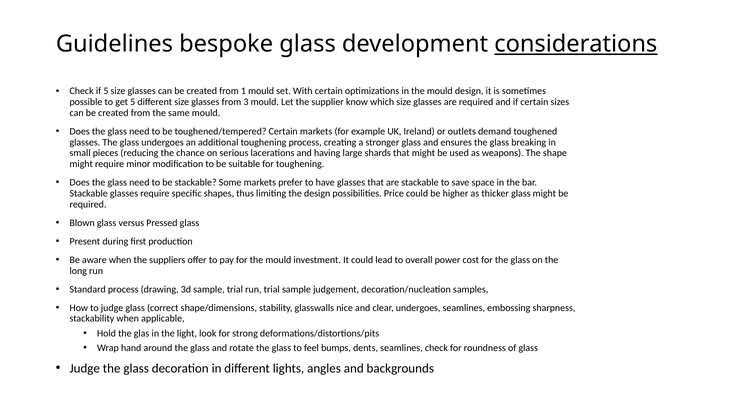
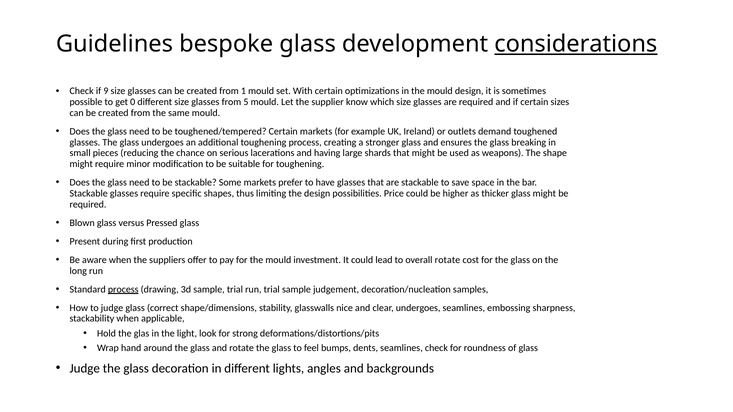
if 5: 5 -> 9 (106, 91)
get 5: 5 -> 0 (133, 102)
3: 3 -> 5 (246, 102)
overall power: power -> rotate (447, 260)
process underline: none -> present (123, 289)
